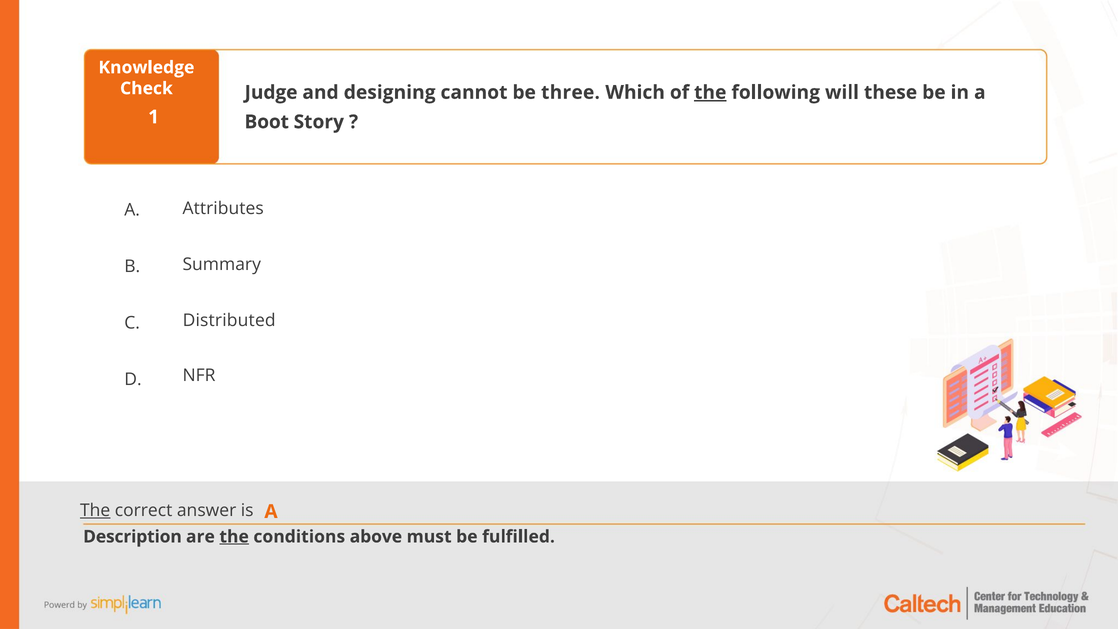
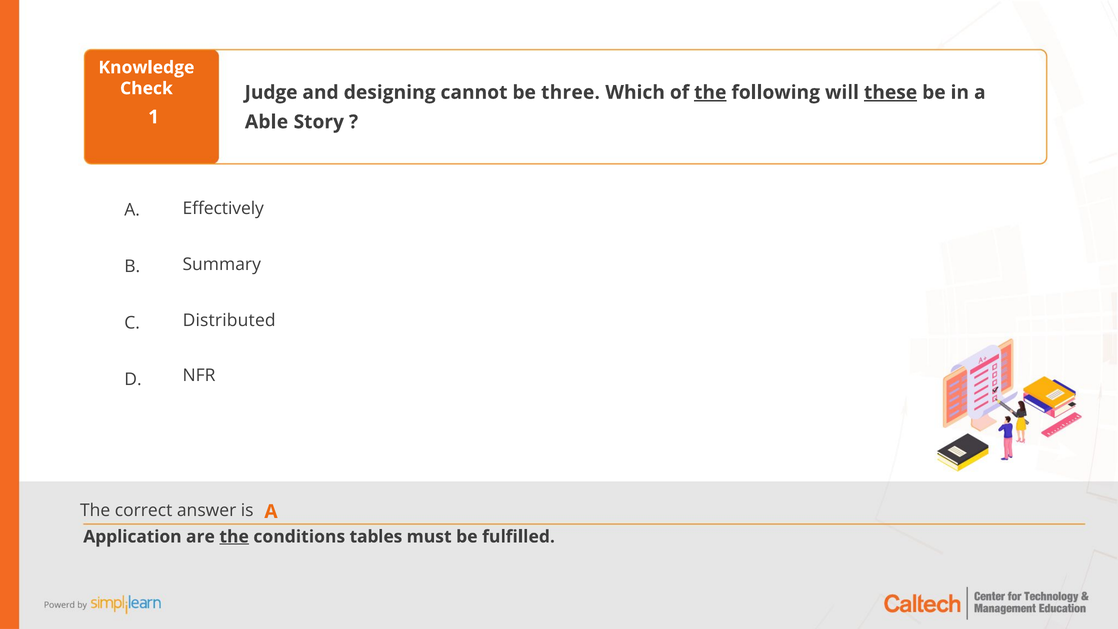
these underline: none -> present (891, 92)
Boot: Boot -> Able (267, 122)
Attributes: Attributes -> Effectively (223, 208)
The underline: present -> none (95, 510)
Description: Description -> Application (132, 537)
above: above -> tables (376, 537)
